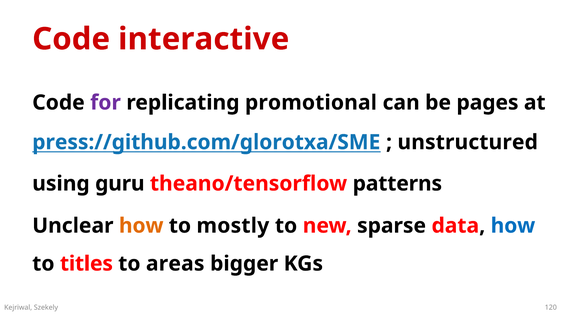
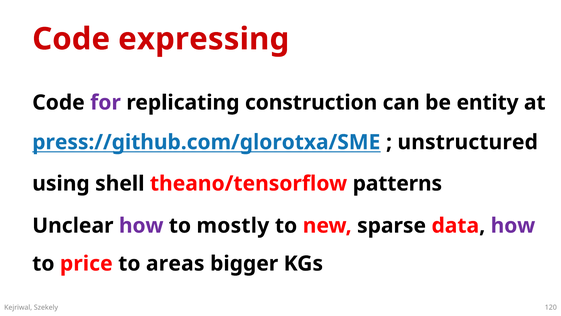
interactive: interactive -> expressing (204, 39)
promotional: promotional -> construction (311, 102)
pages: pages -> entity (488, 102)
guru: guru -> shell (120, 183)
how colour: orange -> purple (141, 225)
how colour: blue -> purple (513, 225)
titles: titles -> price (86, 263)
